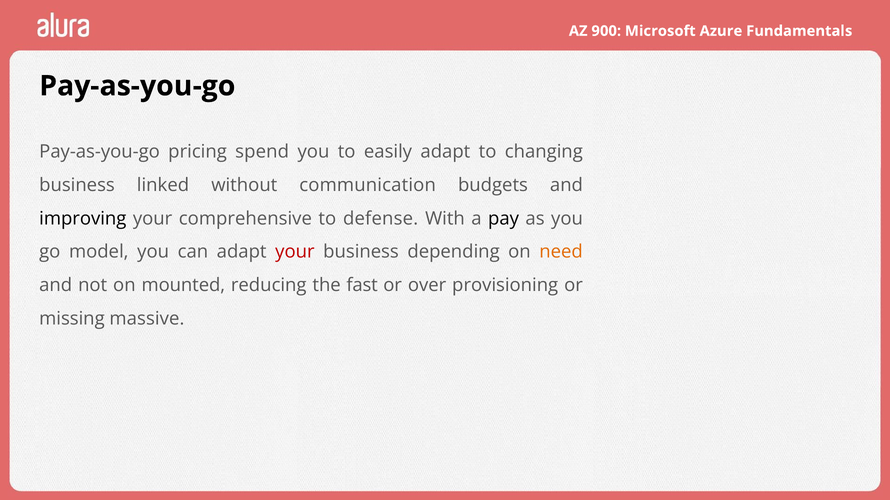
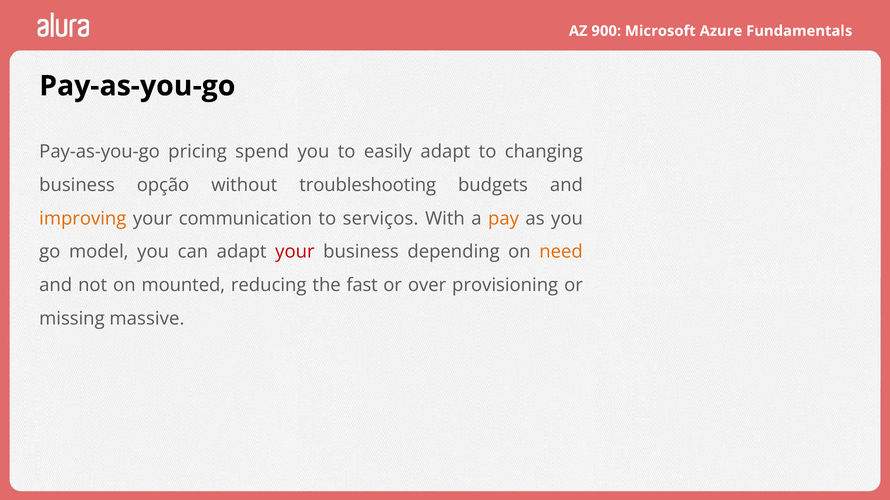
linked: linked -> opção (163, 185)
communication: communication -> troubleshooting (368, 185)
improving colour: black -> orange (83, 219)
comprehensive: comprehensive -> communication (245, 219)
defense: defense -> serviços (381, 219)
pay colour: black -> orange (504, 219)
